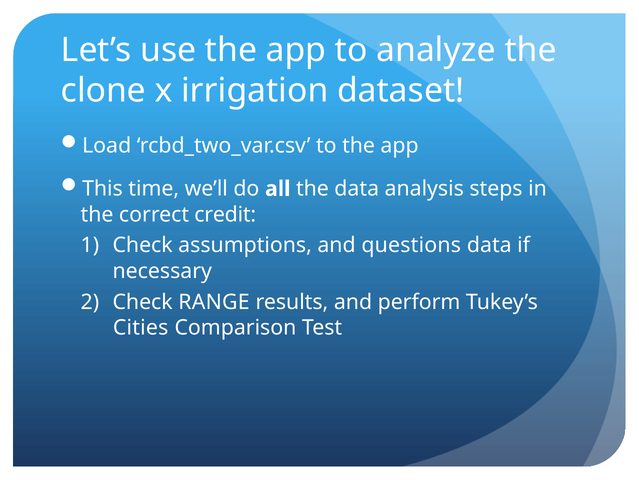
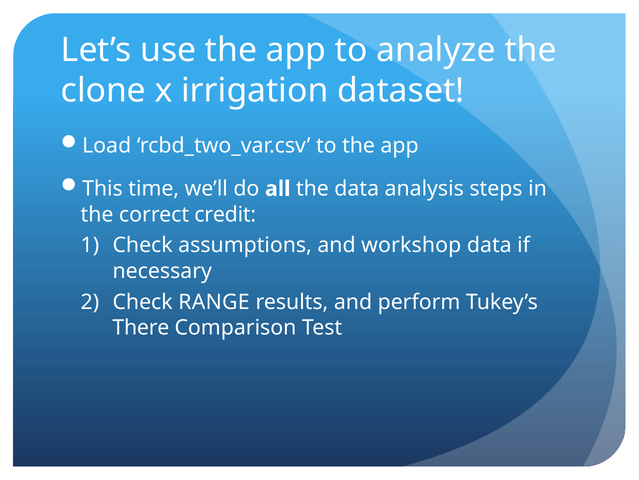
questions: questions -> workshop (411, 245)
Cities: Cities -> There (141, 327)
